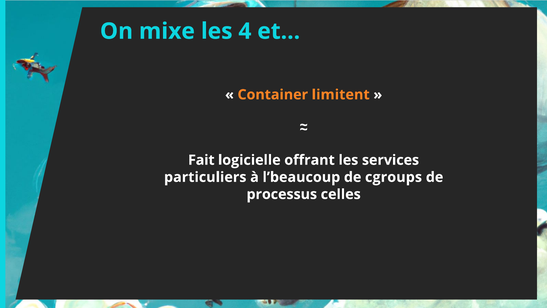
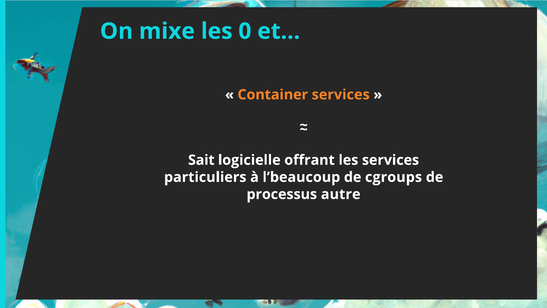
4: 4 -> 0 (245, 31)
Container limitent: limitent -> services (341, 95)
Fait: Fait -> Sait (201, 160)
celles: celles -> autre (341, 194)
